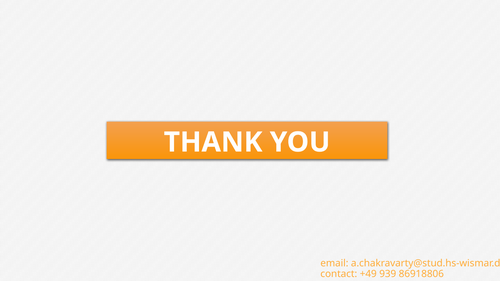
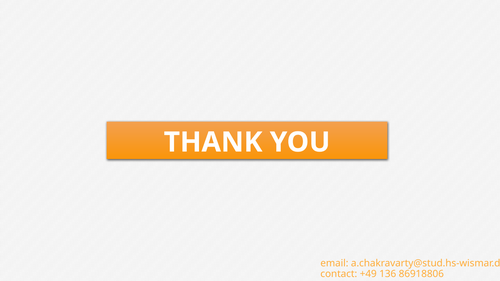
939: 939 -> 136 (388, 274)
